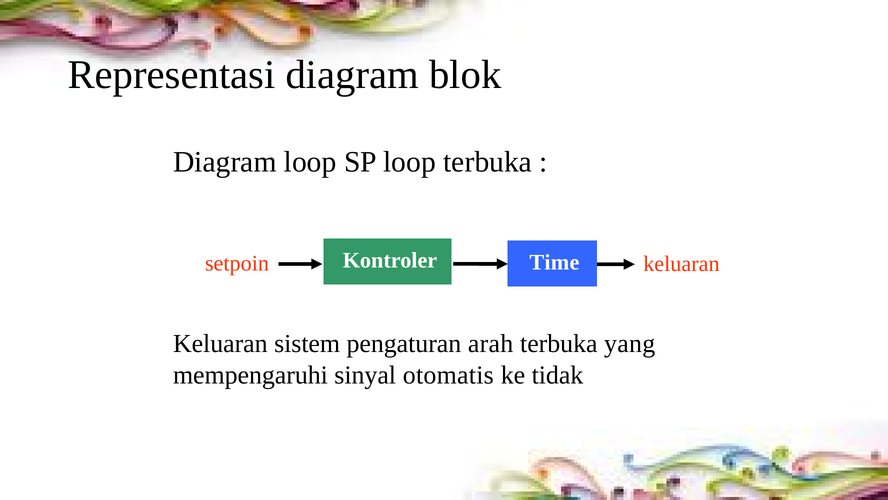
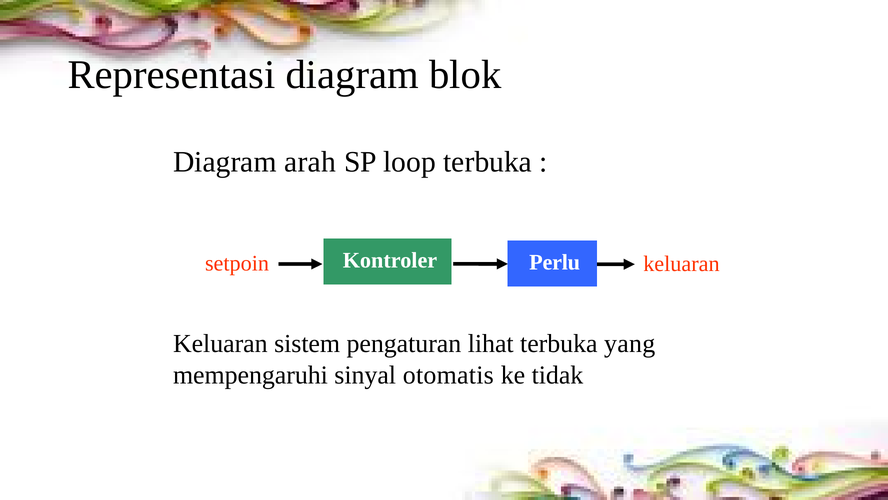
Diagram loop: loop -> arah (310, 162)
Time: Time -> Perlu (555, 262)
arah: arah -> lihat (491, 344)
